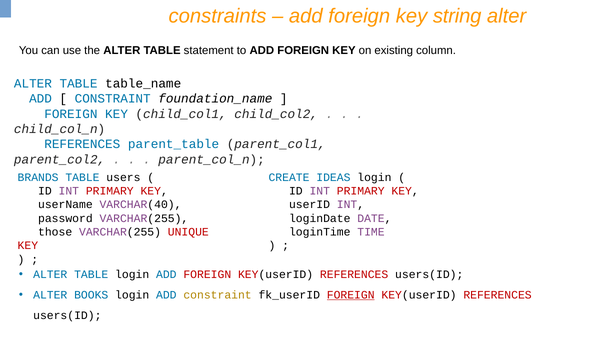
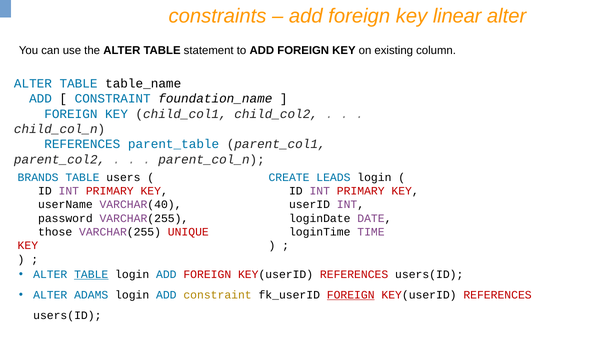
string: string -> linear (457, 16)
IDEAS: IDEAS -> LEADS (333, 177)
TABLE underline: none -> present (91, 274)
BOOKS: BOOKS -> ADAMS (91, 294)
